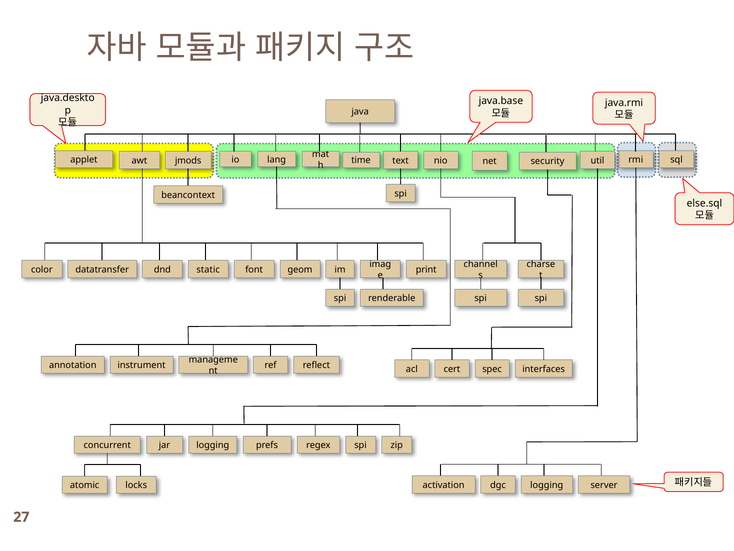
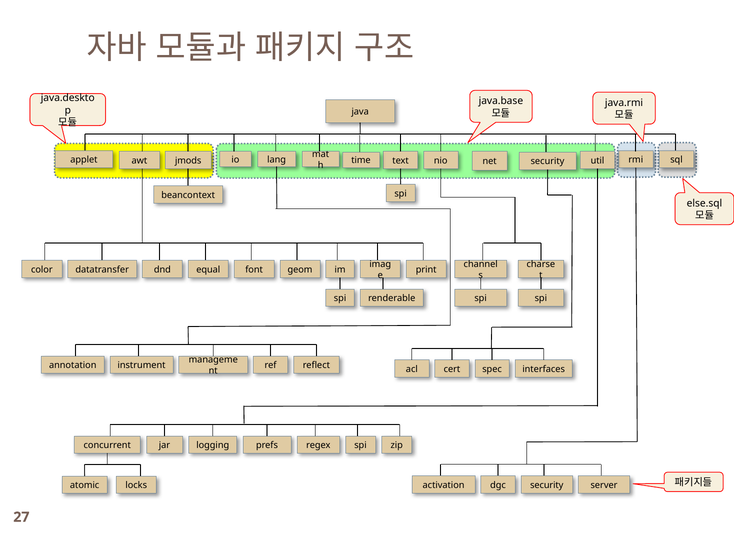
static: static -> equal (208, 269)
dgc logging: logging -> security (547, 485)
